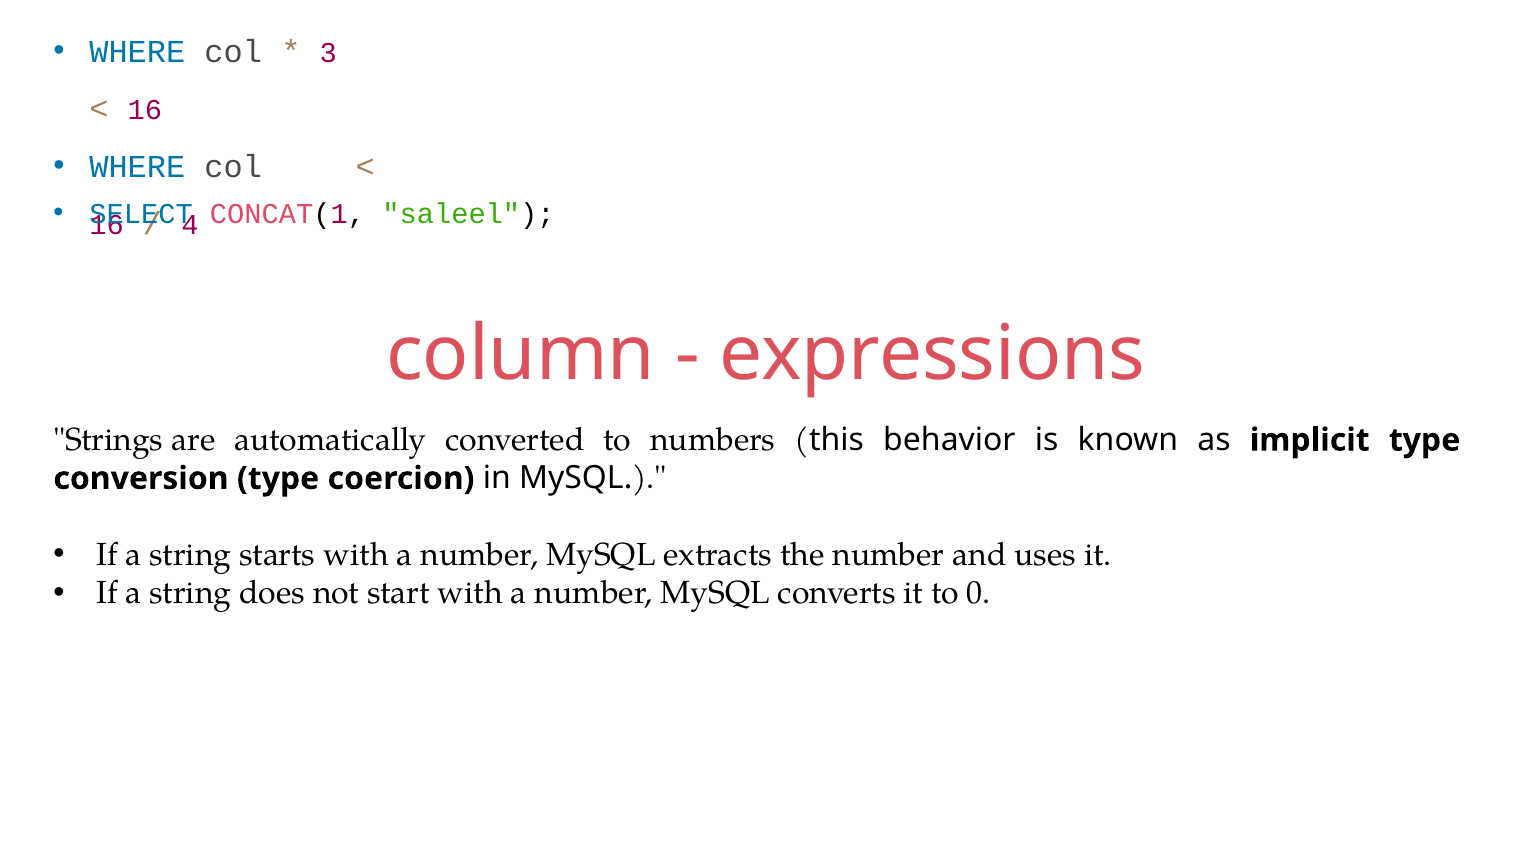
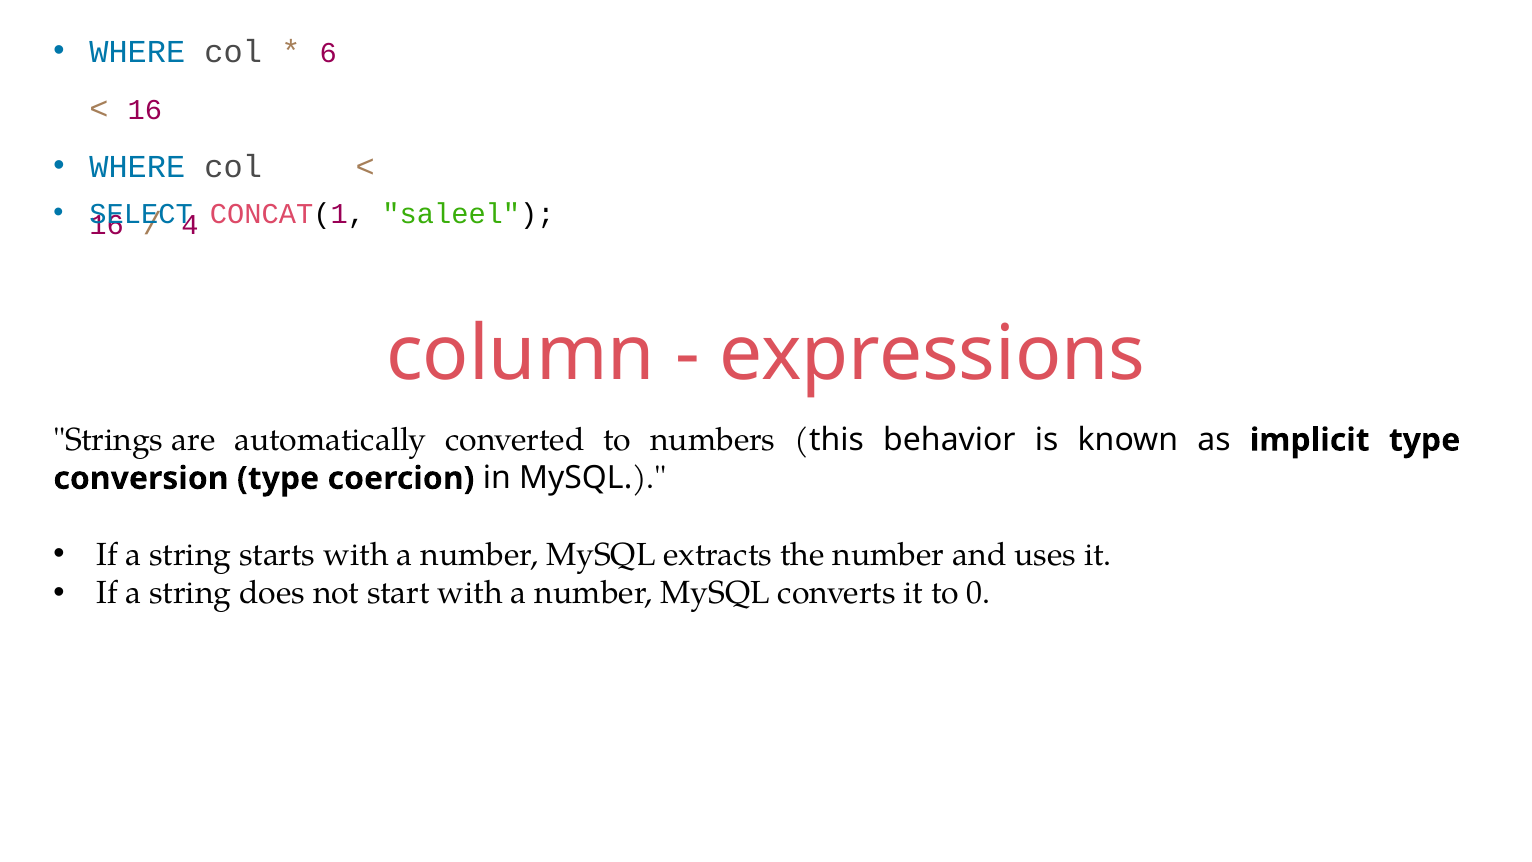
3: 3 -> 6 (328, 53)
